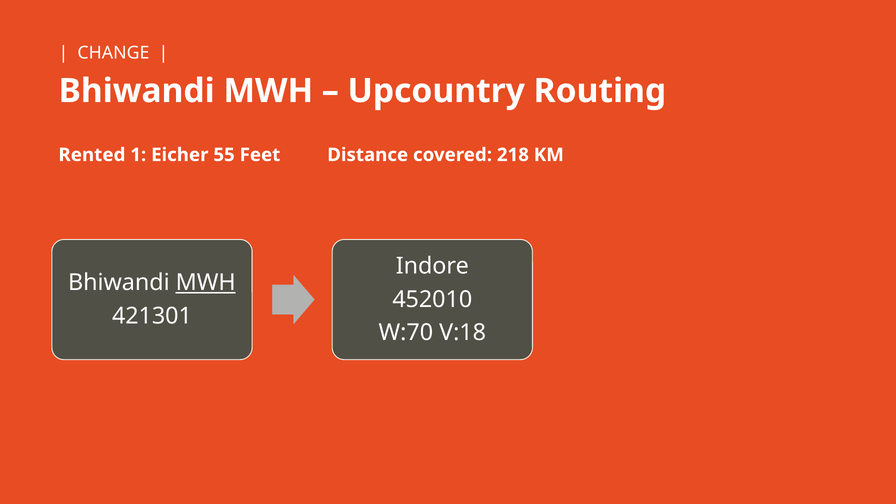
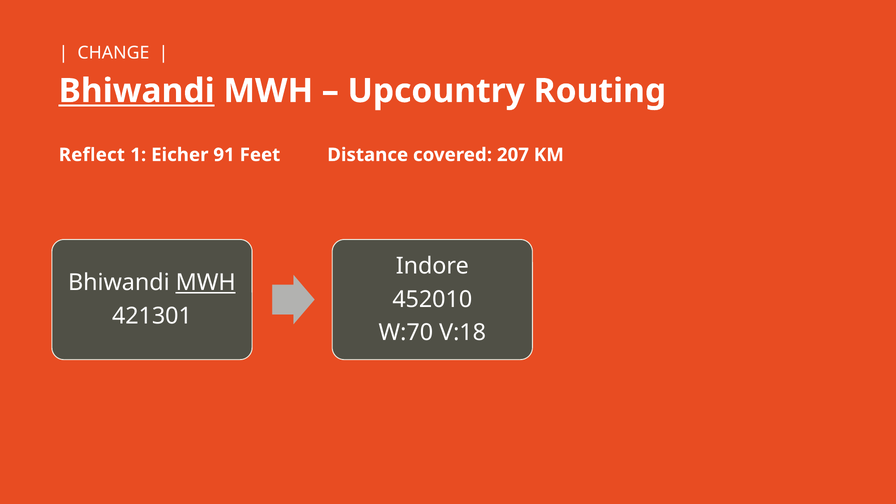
Bhiwandi underline: none -> present (137, 91)
Rented: Rented -> Reflect (92, 155)
55: 55 -> 91 (224, 155)
218: 218 -> 207 (513, 155)
